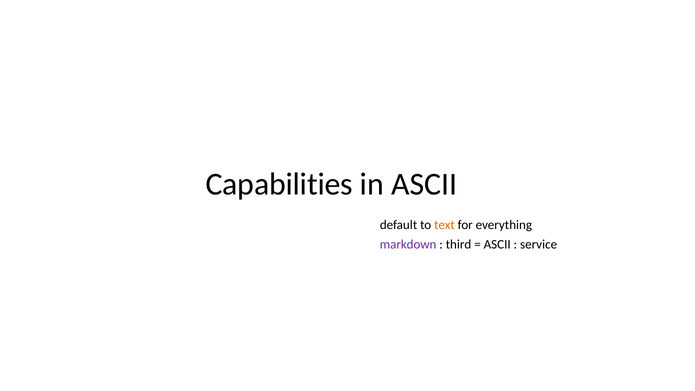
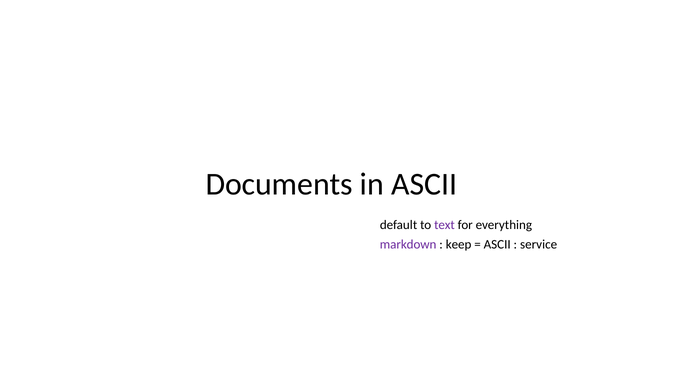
Capabilities: Capabilities -> Documents (279, 184)
text colour: orange -> purple (444, 225)
third: third -> keep (459, 244)
